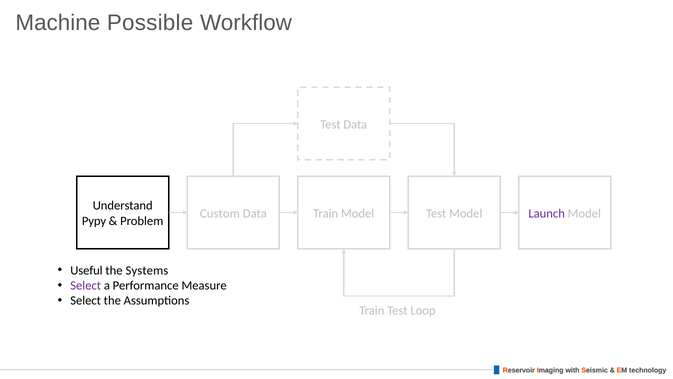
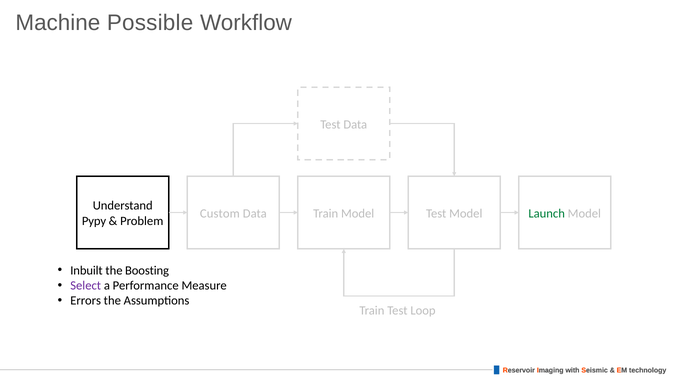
Launch colour: purple -> green (547, 213)
Useful: Useful -> Inbuilt (86, 270)
Systems: Systems -> Boosting (147, 270)
Select: Select -> Errors (86, 300)
